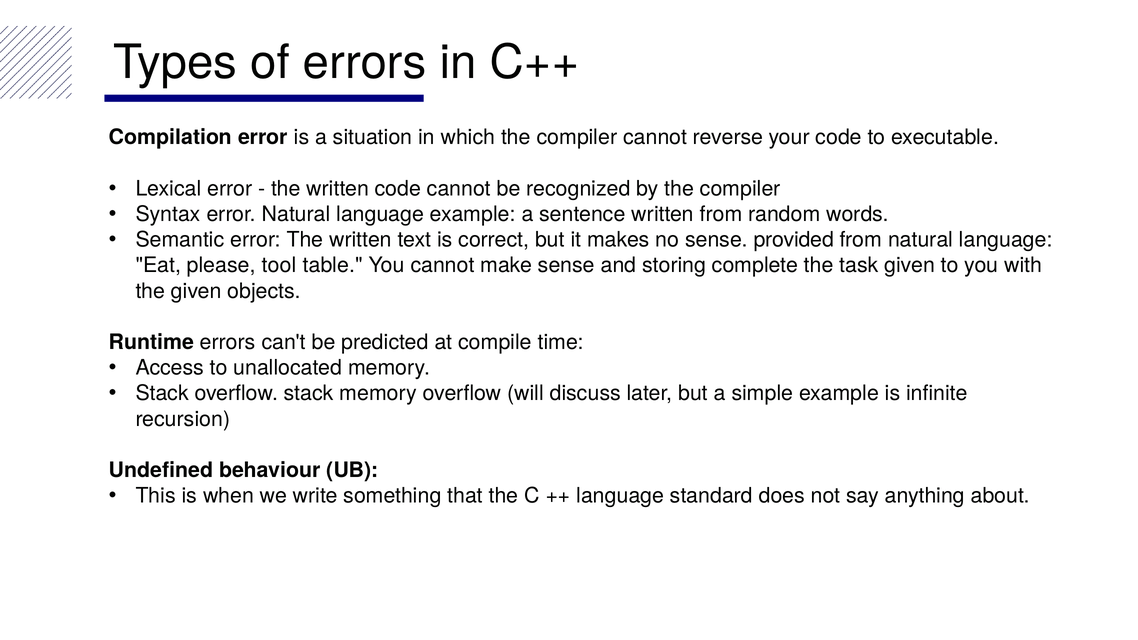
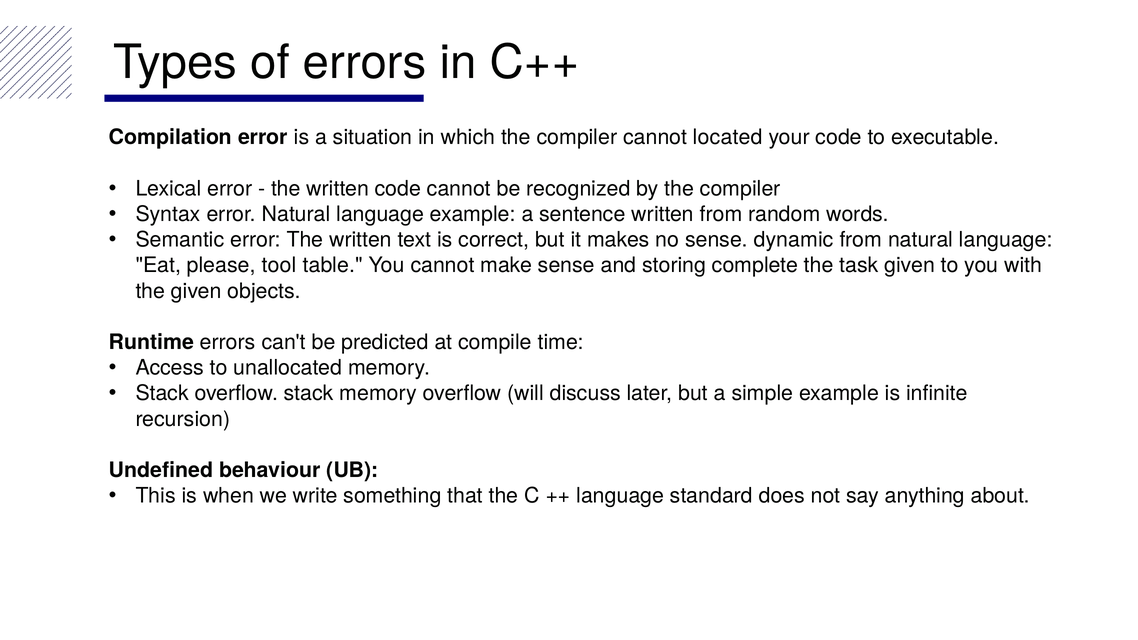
reverse: reverse -> located (728, 137)
provided: provided -> dynamic (794, 240)
